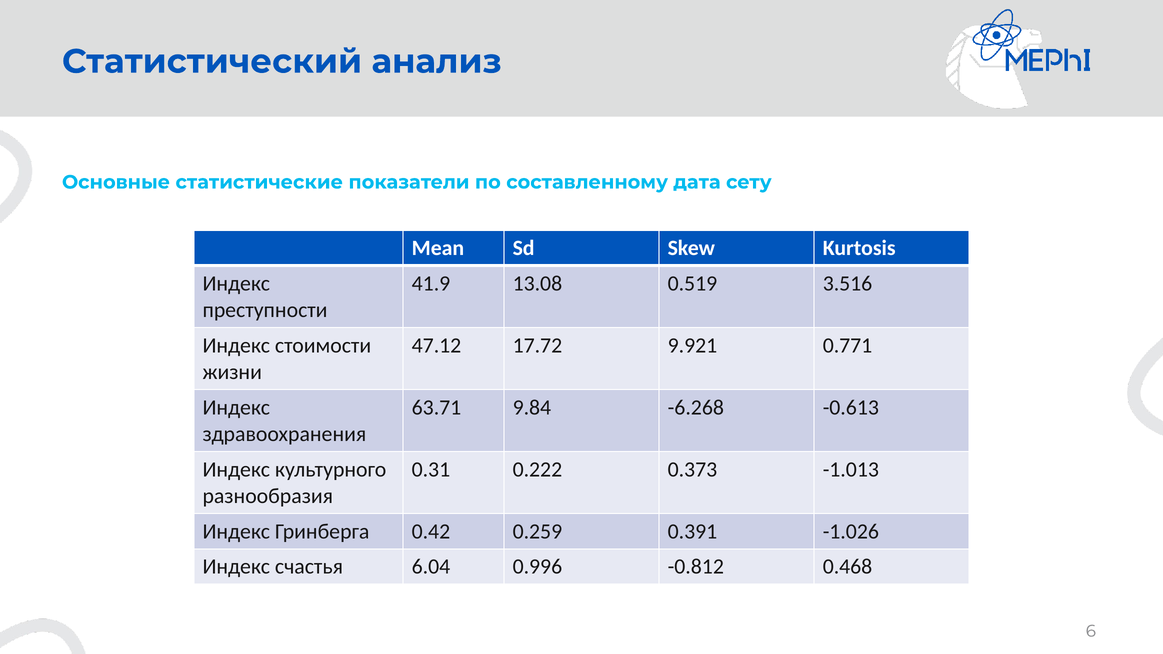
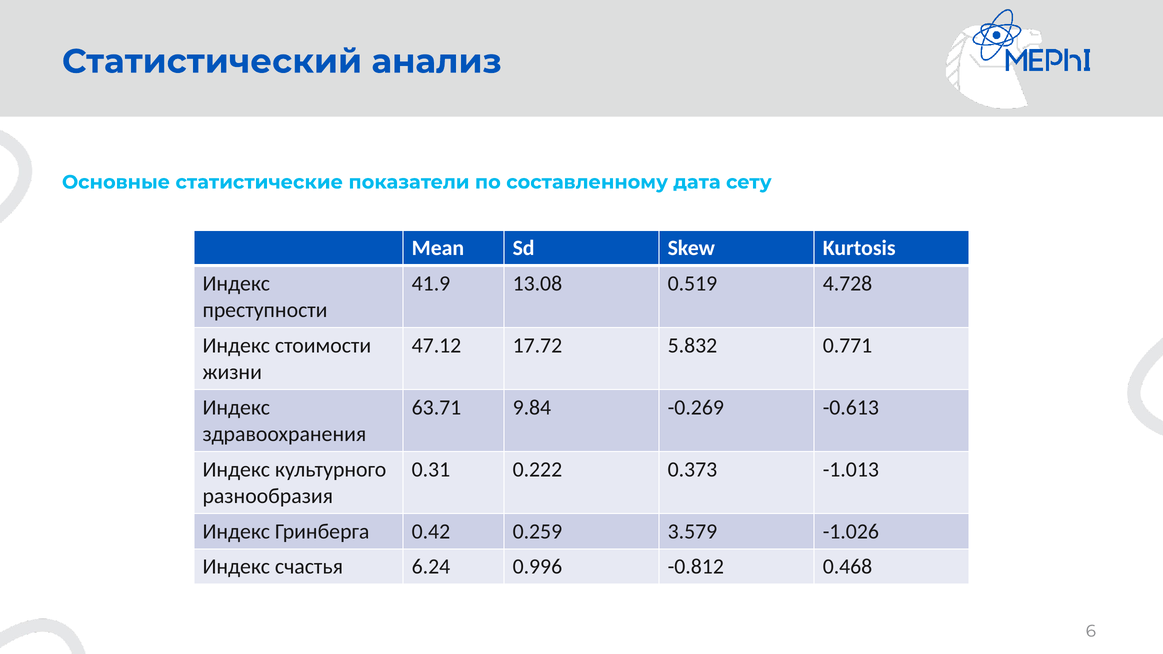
3.516: 3.516 -> 4.728 (848, 284)
9.921: 9.921 -> 5.832 (692, 346)
-6.268: -6.268 -> -0.269 (696, 408)
0.391: 0.391 -> 3.579 (692, 532)
6.04: 6.04 -> 6.24 (431, 567)
